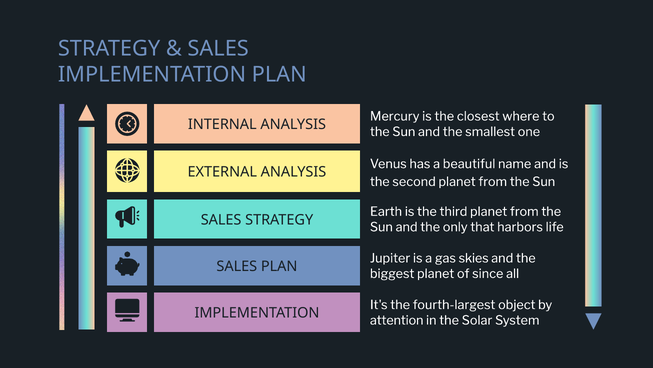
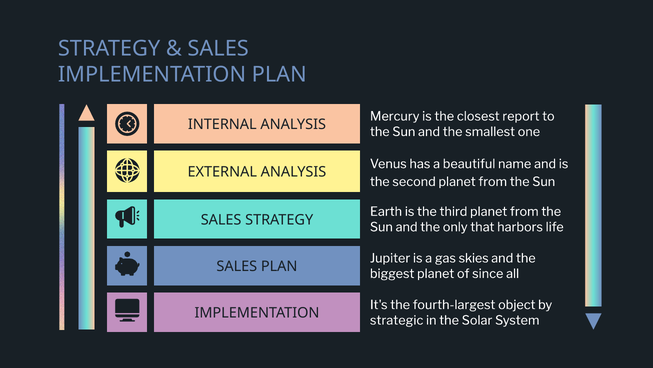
where: where -> report (521, 116)
attention: attention -> strategic (397, 320)
